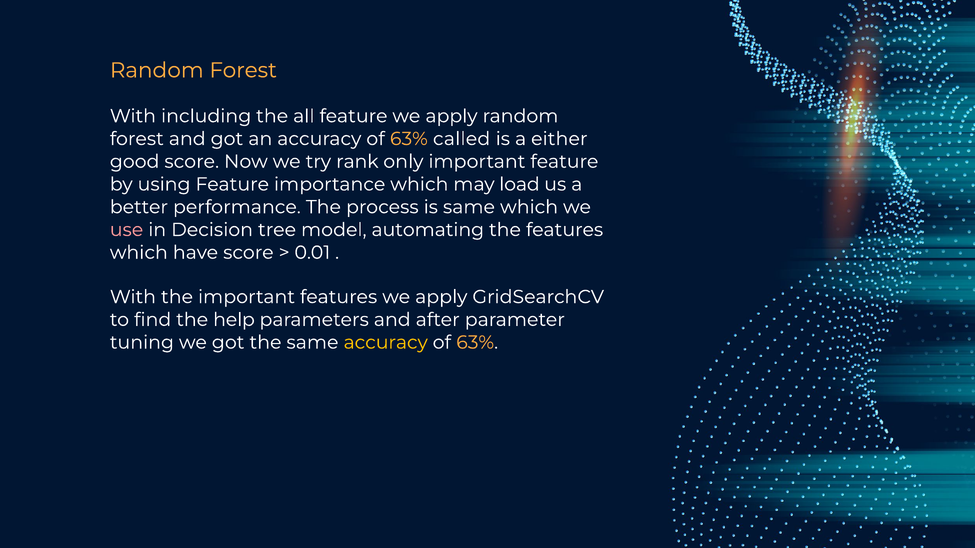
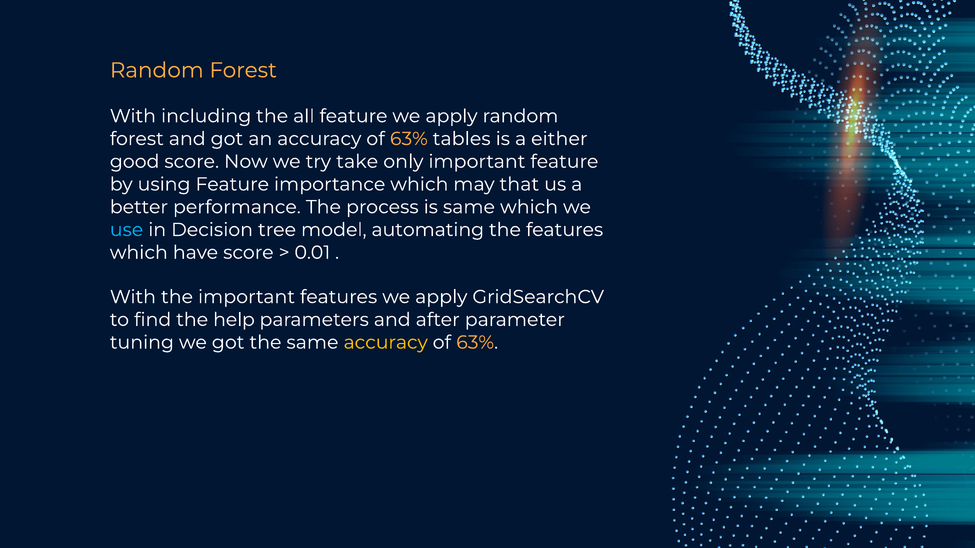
called: called -> tables (462, 139)
rank: rank -> take (357, 162)
load: load -> that (519, 184)
use colour: pink -> light blue (127, 230)
